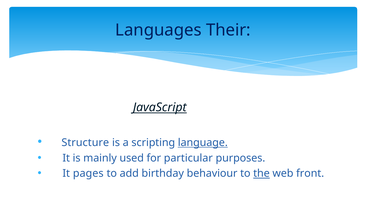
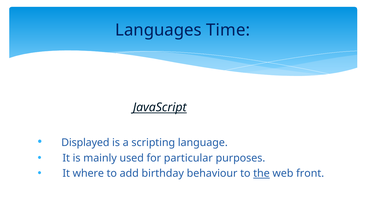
Their: Their -> Time (228, 30)
Structure: Structure -> Displayed (85, 143)
language underline: present -> none (203, 143)
pages: pages -> where (88, 173)
